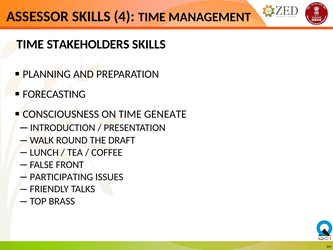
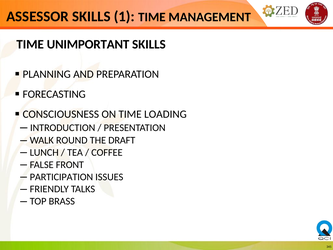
4: 4 -> 1 (124, 17)
STAKEHOLDERS: STAKEHOLDERS -> UNIMPORTANT (88, 44)
GENEATE: GENEATE -> LOADING (165, 114)
PARTICIPATING: PARTICIPATING -> PARTICIPATION (61, 177)
